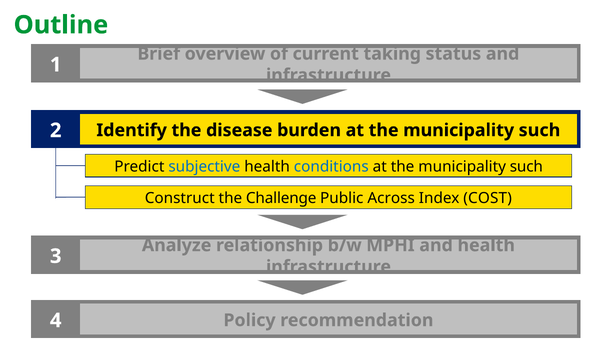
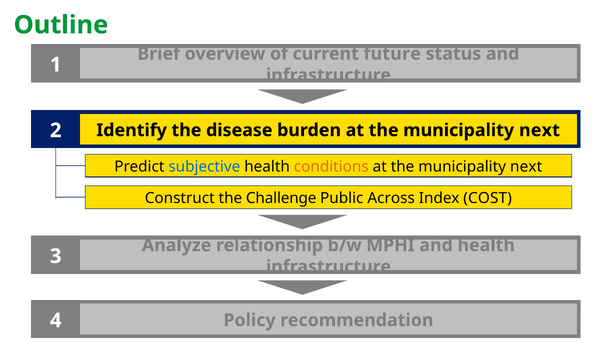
taking: taking -> future (392, 54)
such: such -> next (539, 130)
conditions colour: blue -> orange (331, 167)
such: such -> next (526, 167)
